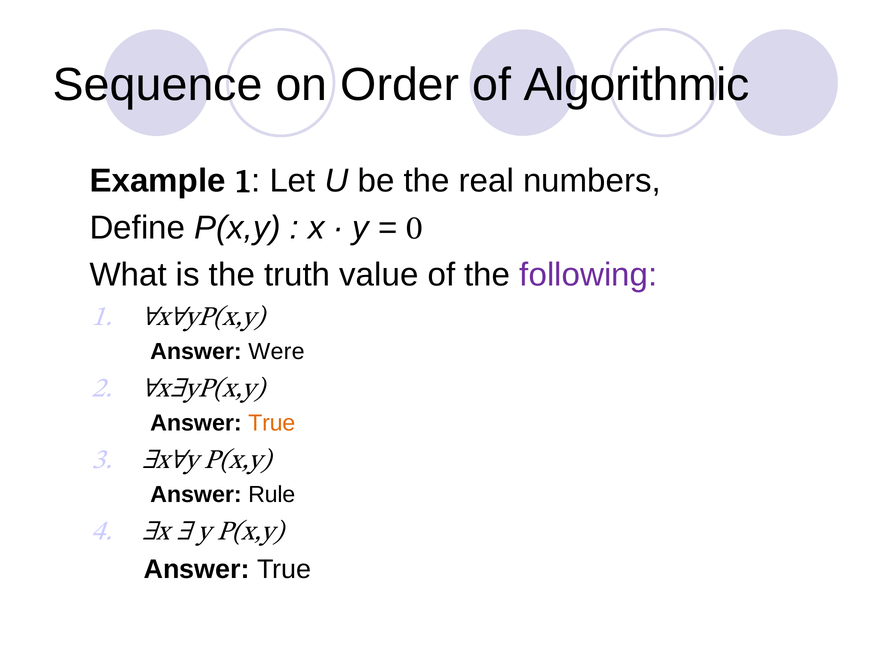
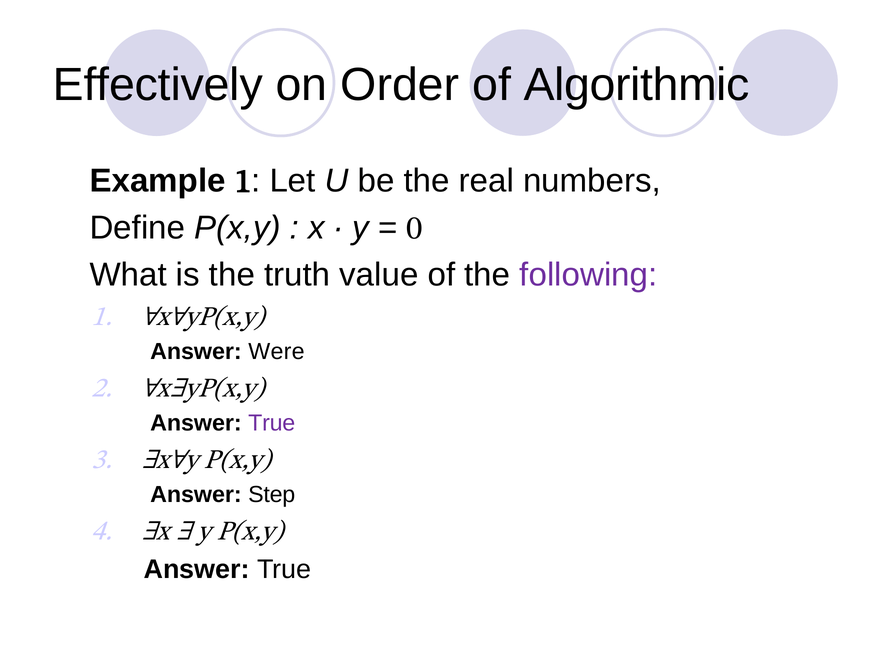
Sequence: Sequence -> Effectively (158, 85)
True colour: orange -> purple (272, 423)
Rule: Rule -> Step (272, 495)
